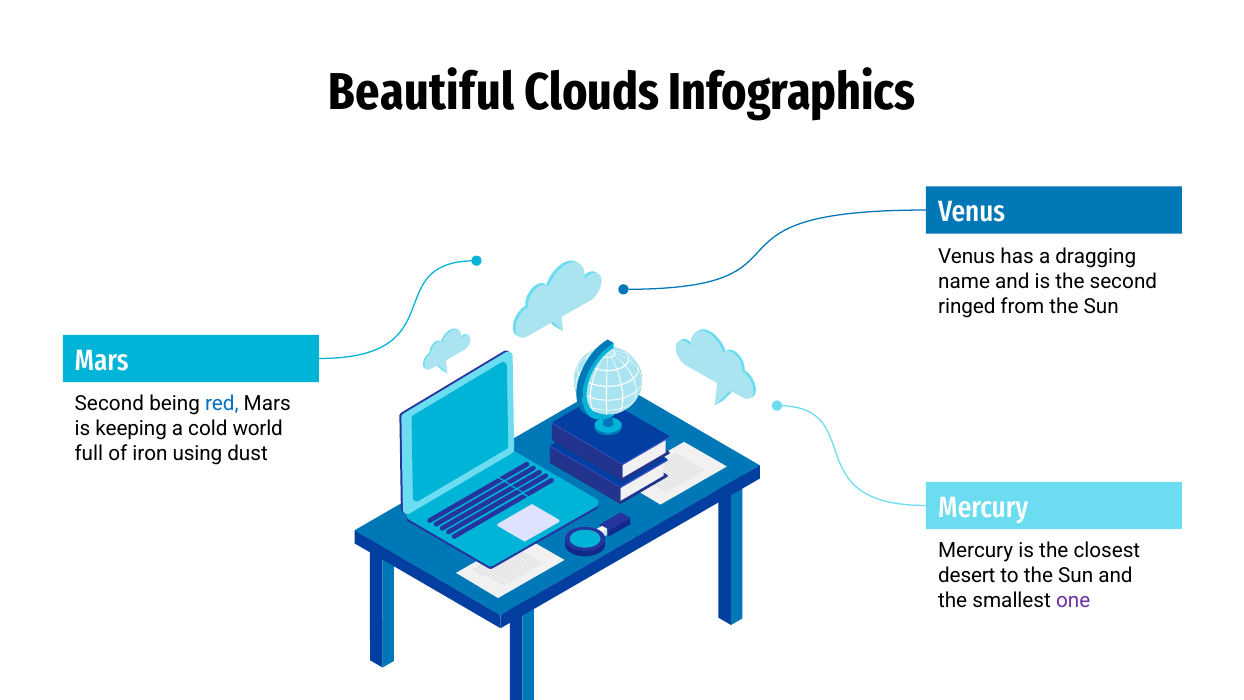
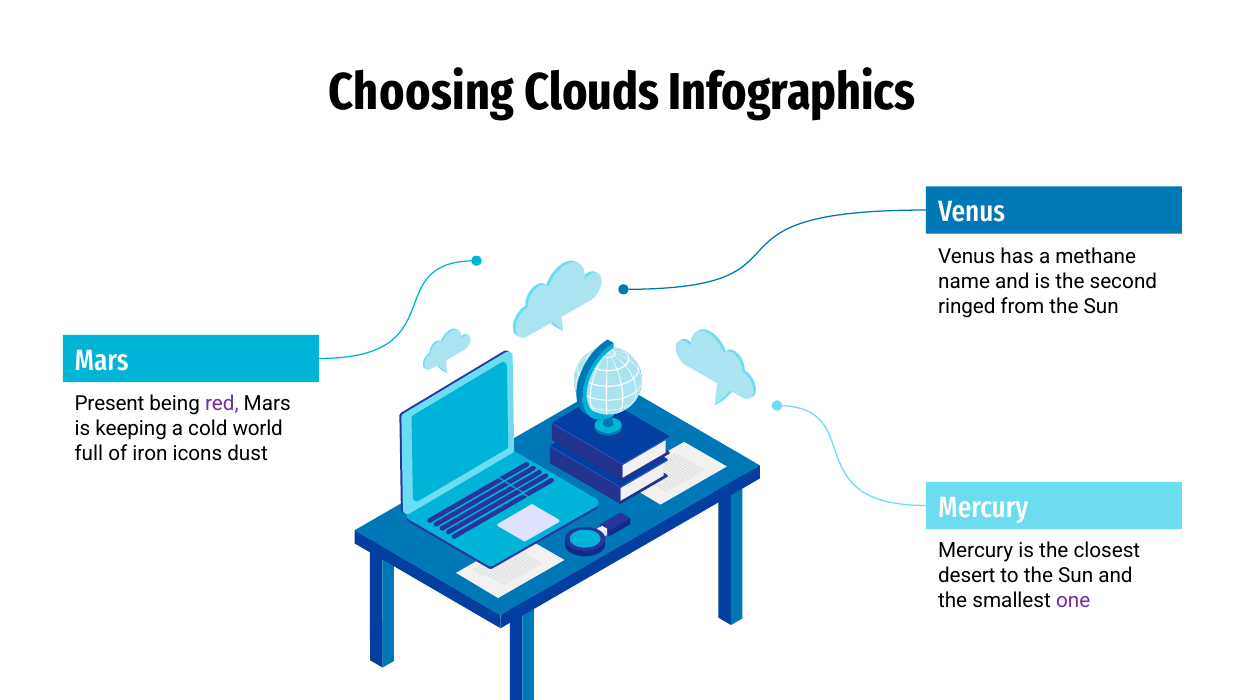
Beautiful: Beautiful -> Choosing (421, 92)
dragging: dragging -> methane (1096, 257)
Second: Second -> Present (109, 404)
red colour: blue -> purple (222, 404)
using: using -> icons (197, 453)
